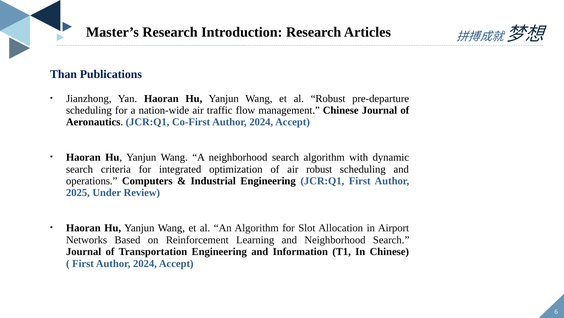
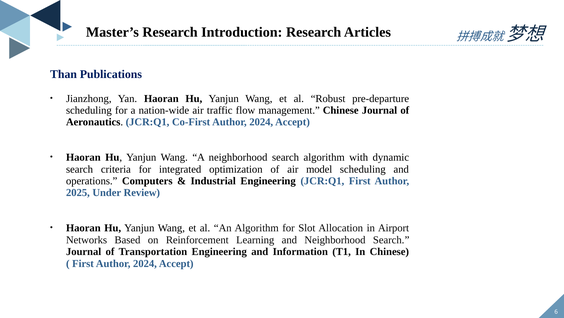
air robust: robust -> model (319, 169)
